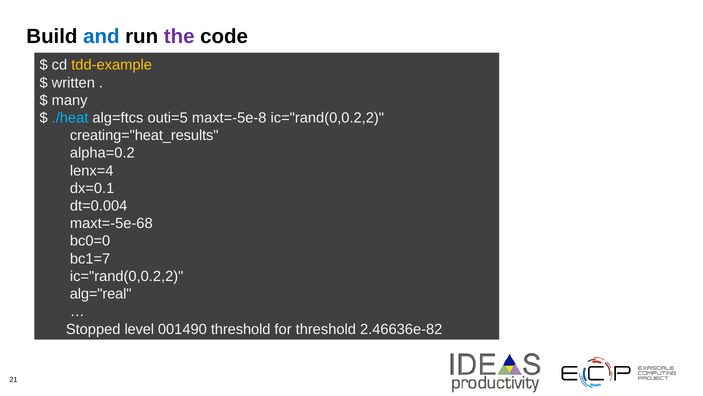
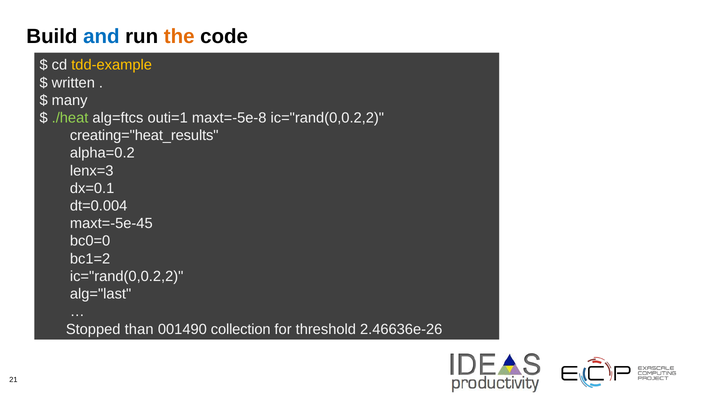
the colour: purple -> orange (179, 36)
./heat colour: light blue -> light green (70, 118)
outi=5: outi=5 -> outi=1 (168, 118)
lenx=4: lenx=4 -> lenx=3 (92, 171)
maxt=-5e-68: maxt=-5e-68 -> maxt=-5e-45 (111, 223)
bc1=7: bc1=7 -> bc1=2 (90, 258)
alg="real: alg="real -> alg="last (101, 294)
level: level -> than (139, 329)
001490 threshold: threshold -> collection (241, 329)
2.46636e-82: 2.46636e-82 -> 2.46636e-26 (401, 329)
